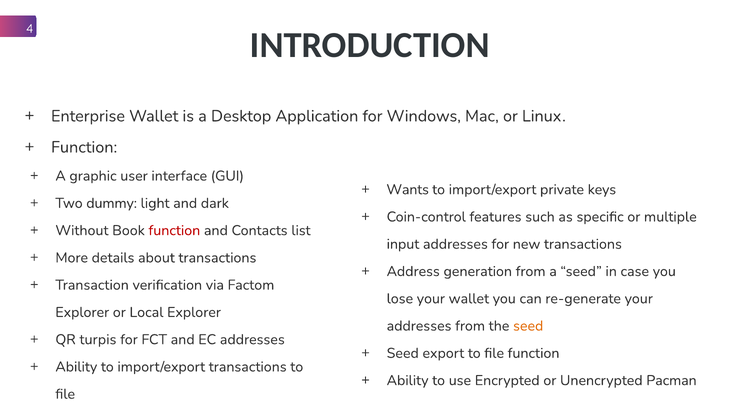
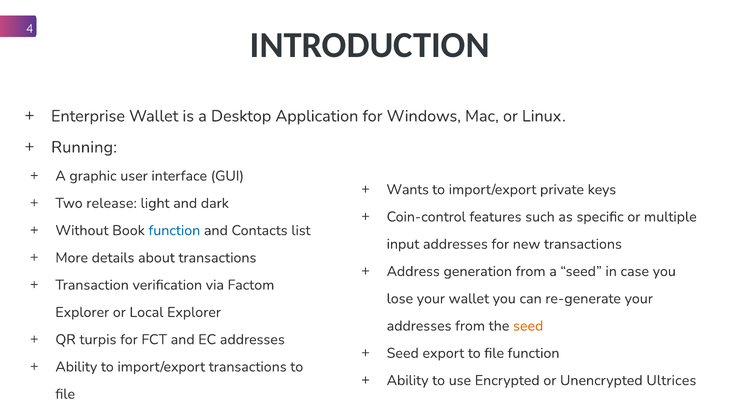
Function: Function -> Running (84, 147)
dummy: dummy -> release (112, 203)
function colour: red -> blue (174, 231)
Pacman: Pacman -> Ultrices (671, 381)
